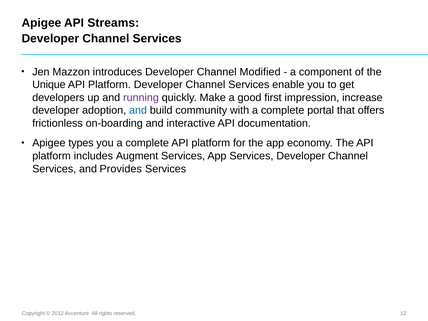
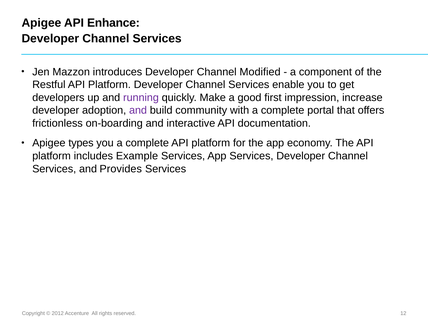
Streams: Streams -> Enhance (113, 23)
Unique: Unique -> Restful (49, 85)
and colour: blue -> purple (138, 110)
Augment: Augment -> Example (137, 156)
